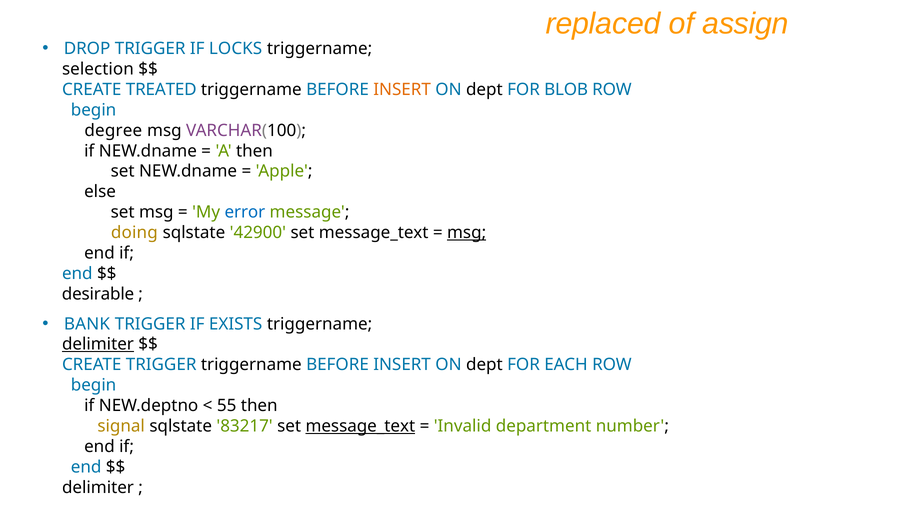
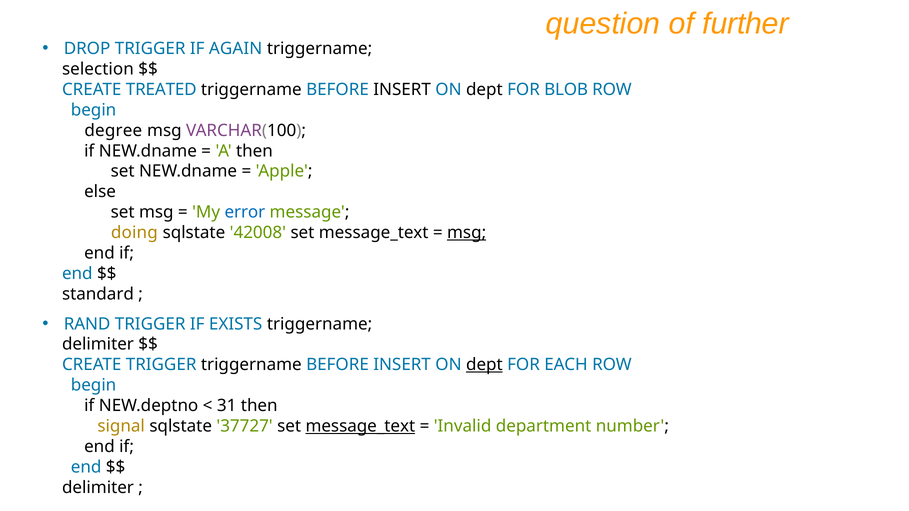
replaced: replaced -> question (603, 24)
assign: assign -> further (746, 24)
LOCKS: LOCKS -> AGAIN (236, 49)
INSERT colour: orange -> black (402, 90)
42900: 42900 -> 42008 (258, 233)
desirable: desirable -> standard (98, 294)
BANK: BANK -> RAND (87, 324)
delimiter underline: present -> none (98, 345)
dept underline: none -> present (484, 365)
55: 55 -> 31 (227, 406)
83217: 83217 -> 37727 (245, 426)
